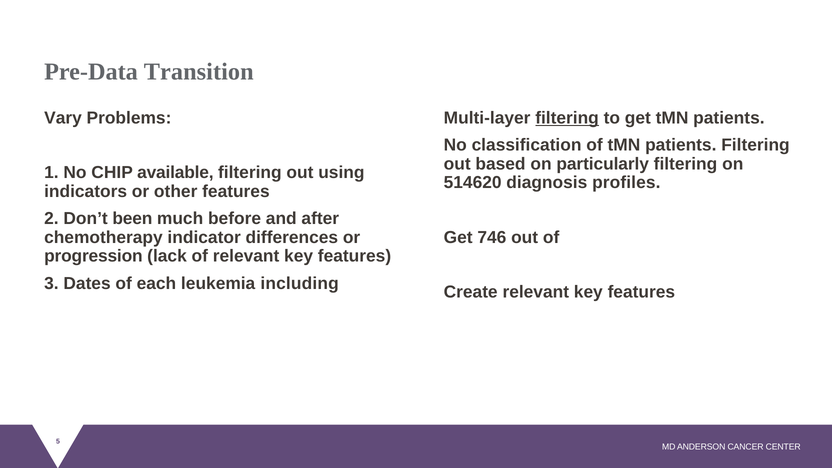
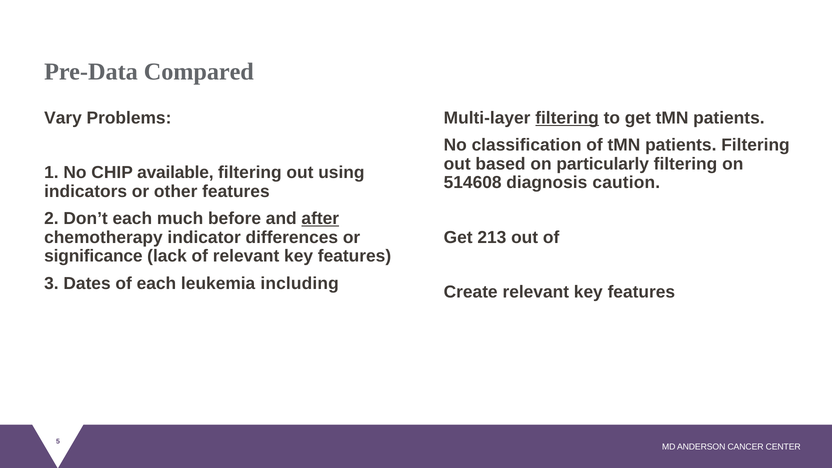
Transition: Transition -> Compared (199, 72)
514620: 514620 -> 514608 (473, 183)
profiles: profiles -> caution (626, 183)
Don’t been: been -> each (132, 219)
after underline: none -> present (320, 219)
746: 746 -> 213 (492, 237)
progression: progression -> significance (93, 256)
